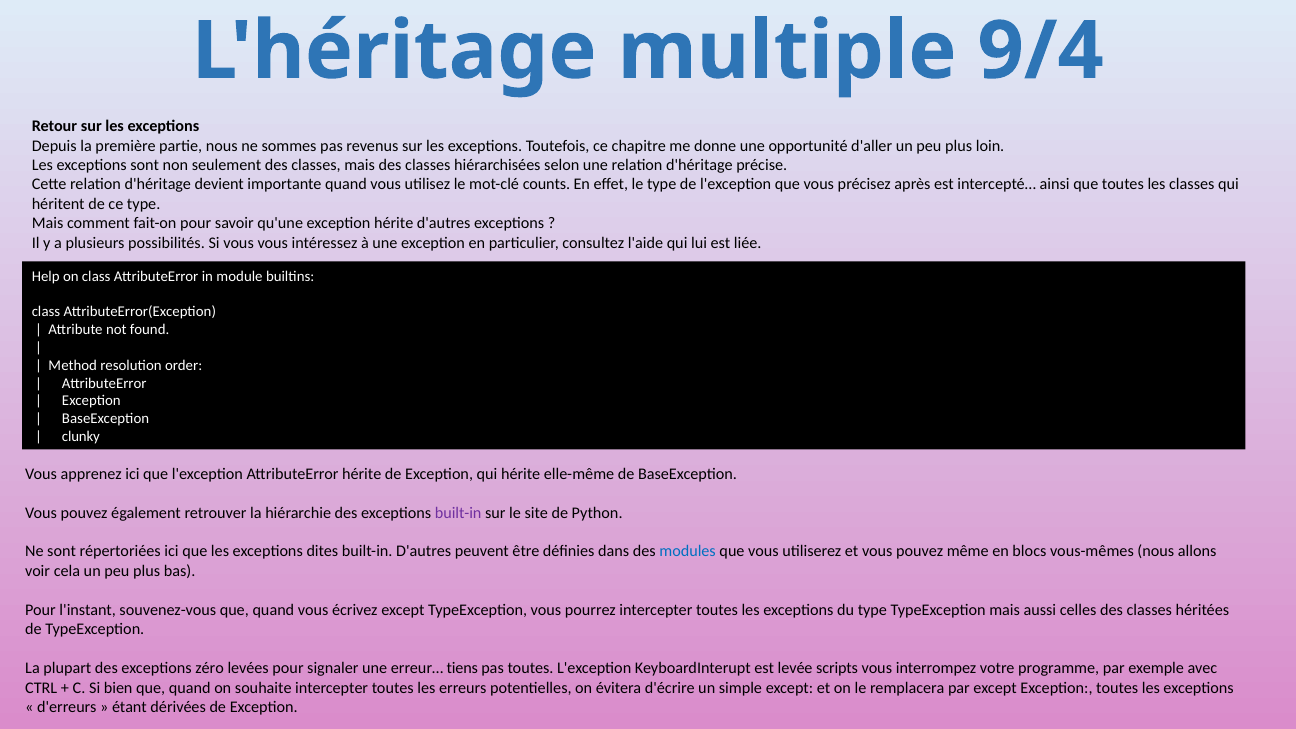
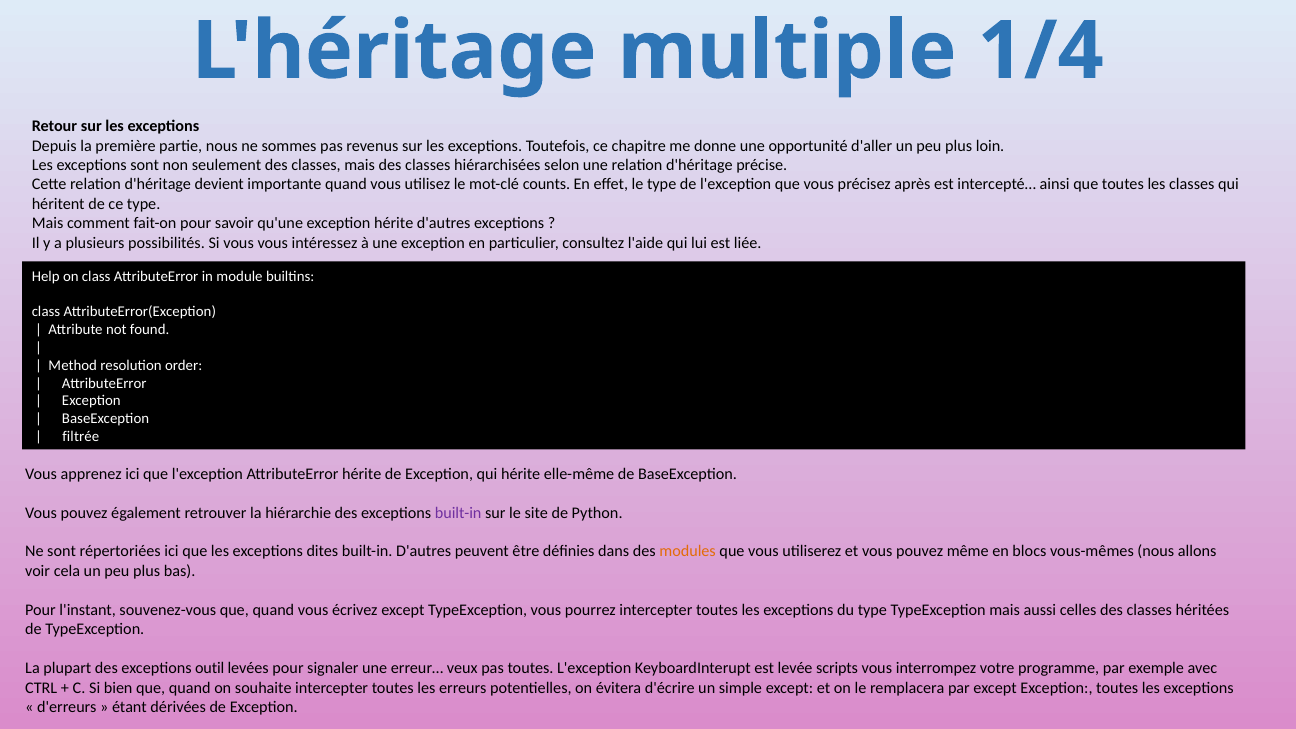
9/4: 9/4 -> 1/4 (1041, 51)
clunky: clunky -> filtrée (81, 437)
modules colour: blue -> orange (688, 552)
zéro: zéro -> outil (210, 668)
tiens: tiens -> veux (462, 668)
